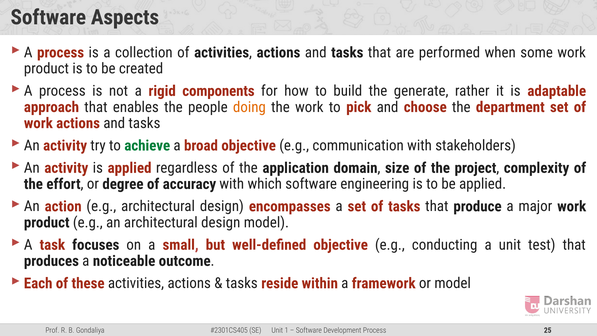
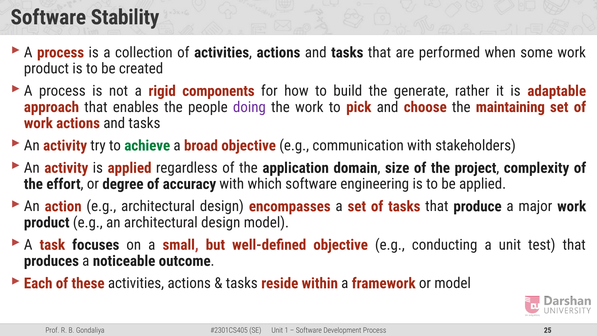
Aspects: Aspects -> Stability (125, 17)
doing colour: orange -> purple (249, 107)
department: department -> maintaining (510, 107)
